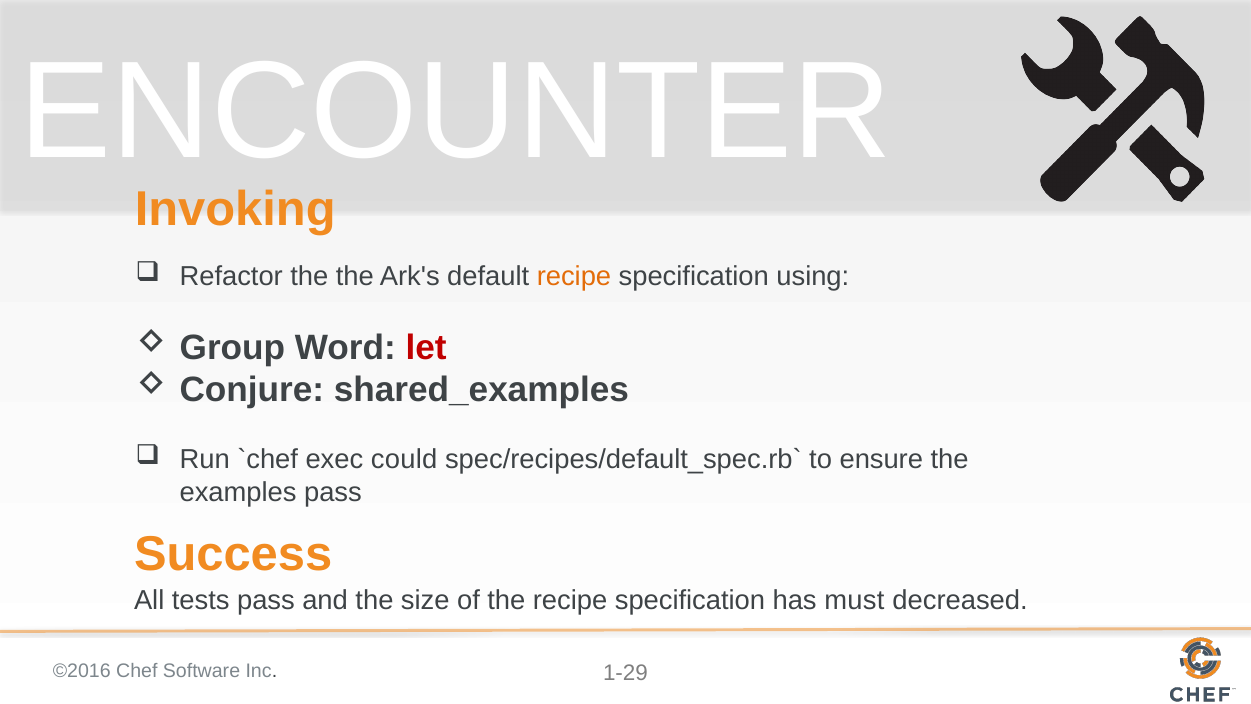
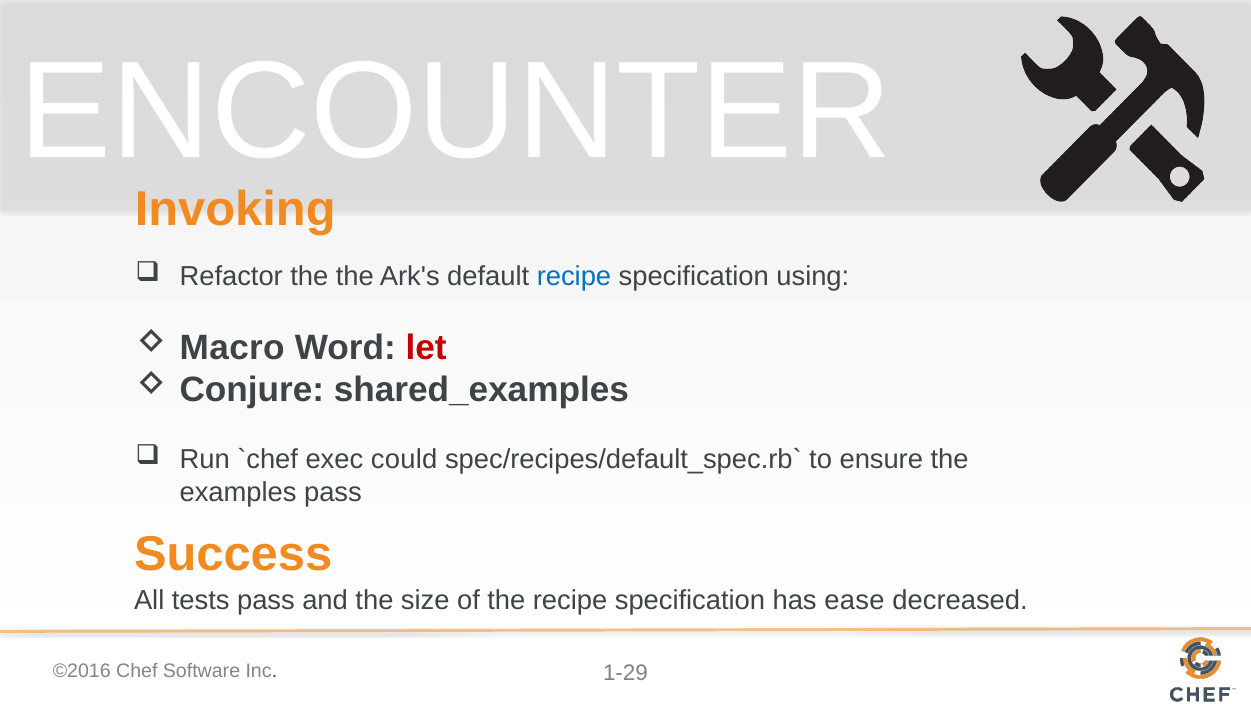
recipe colour: orange -> blue (574, 276)
Group: Group -> Macro (232, 347)
must: must -> ease (854, 600)
